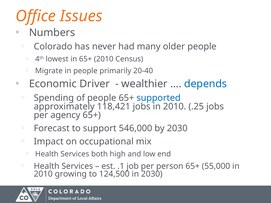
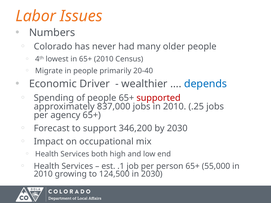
Office: Office -> Labor (36, 16)
supported colour: blue -> red (159, 98)
118,421: 118,421 -> 837,000 (114, 107)
546,000: 546,000 -> 346,200 (135, 128)
